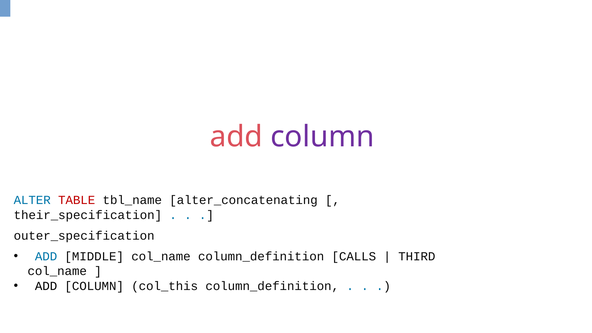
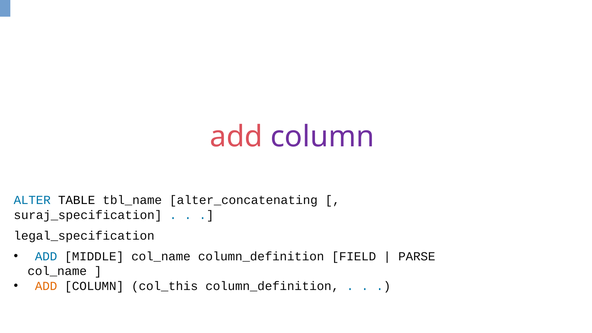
TABLE colour: red -> black (77, 200)
their_specification: their_specification -> suraj_specification (88, 215)
outer_specification: outer_specification -> legal_specification (84, 236)
CALLS: CALLS -> FIELD (354, 256)
THIRD: THIRD -> PARSE (417, 256)
ADD colour: black -> orange (46, 286)
